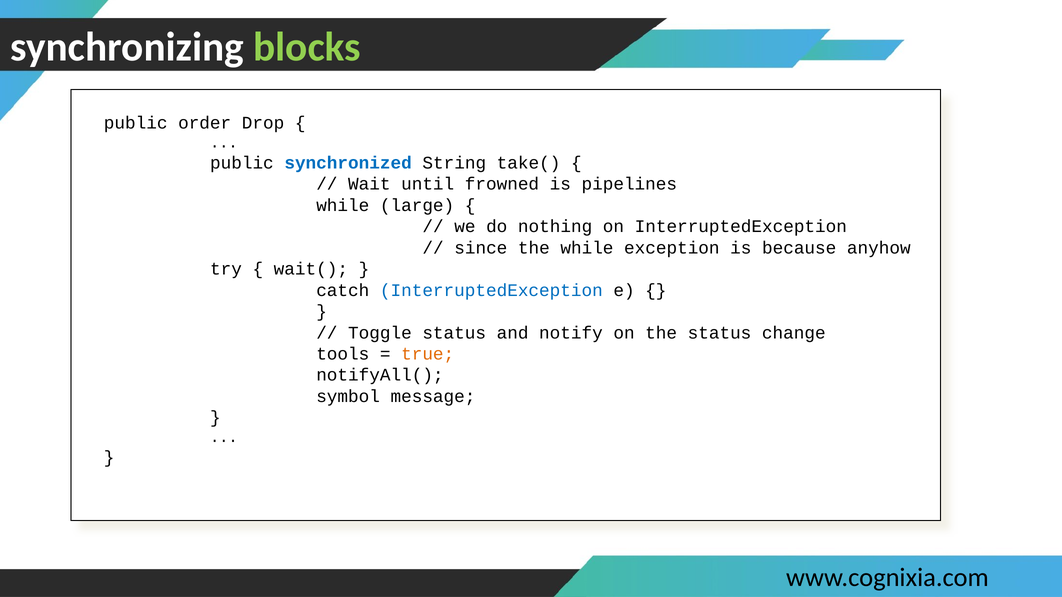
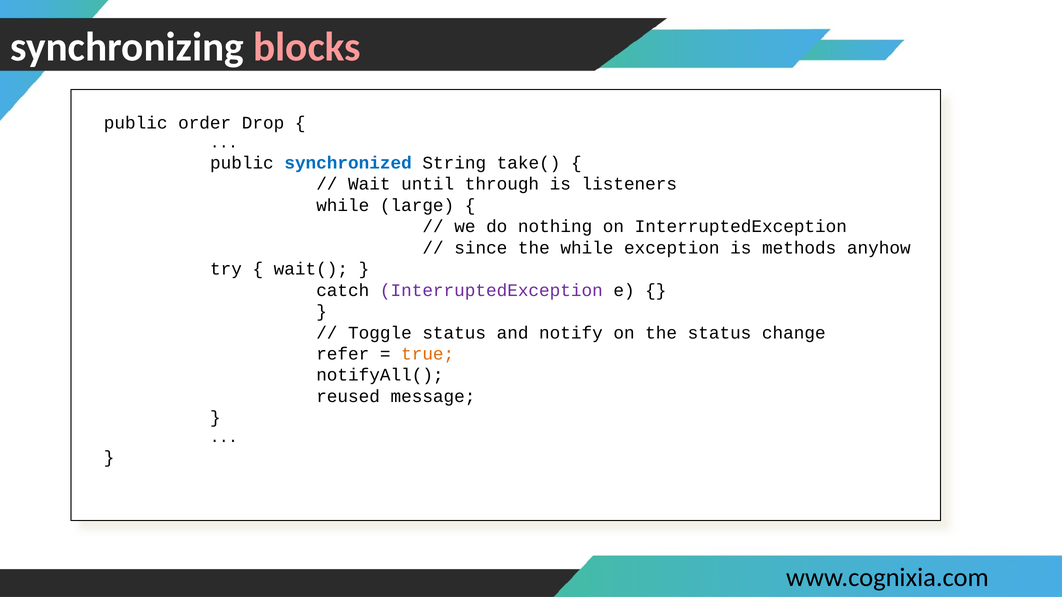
blocks colour: light green -> pink (307, 47)
frowned: frowned -> through (502, 184)
pipelines: pipelines -> listeners (629, 184)
because: because -> methods (799, 248)
InterruptedException colour: blue -> purple (491, 290)
tools: tools -> refer (343, 354)
symbol: symbol -> reused (348, 397)
